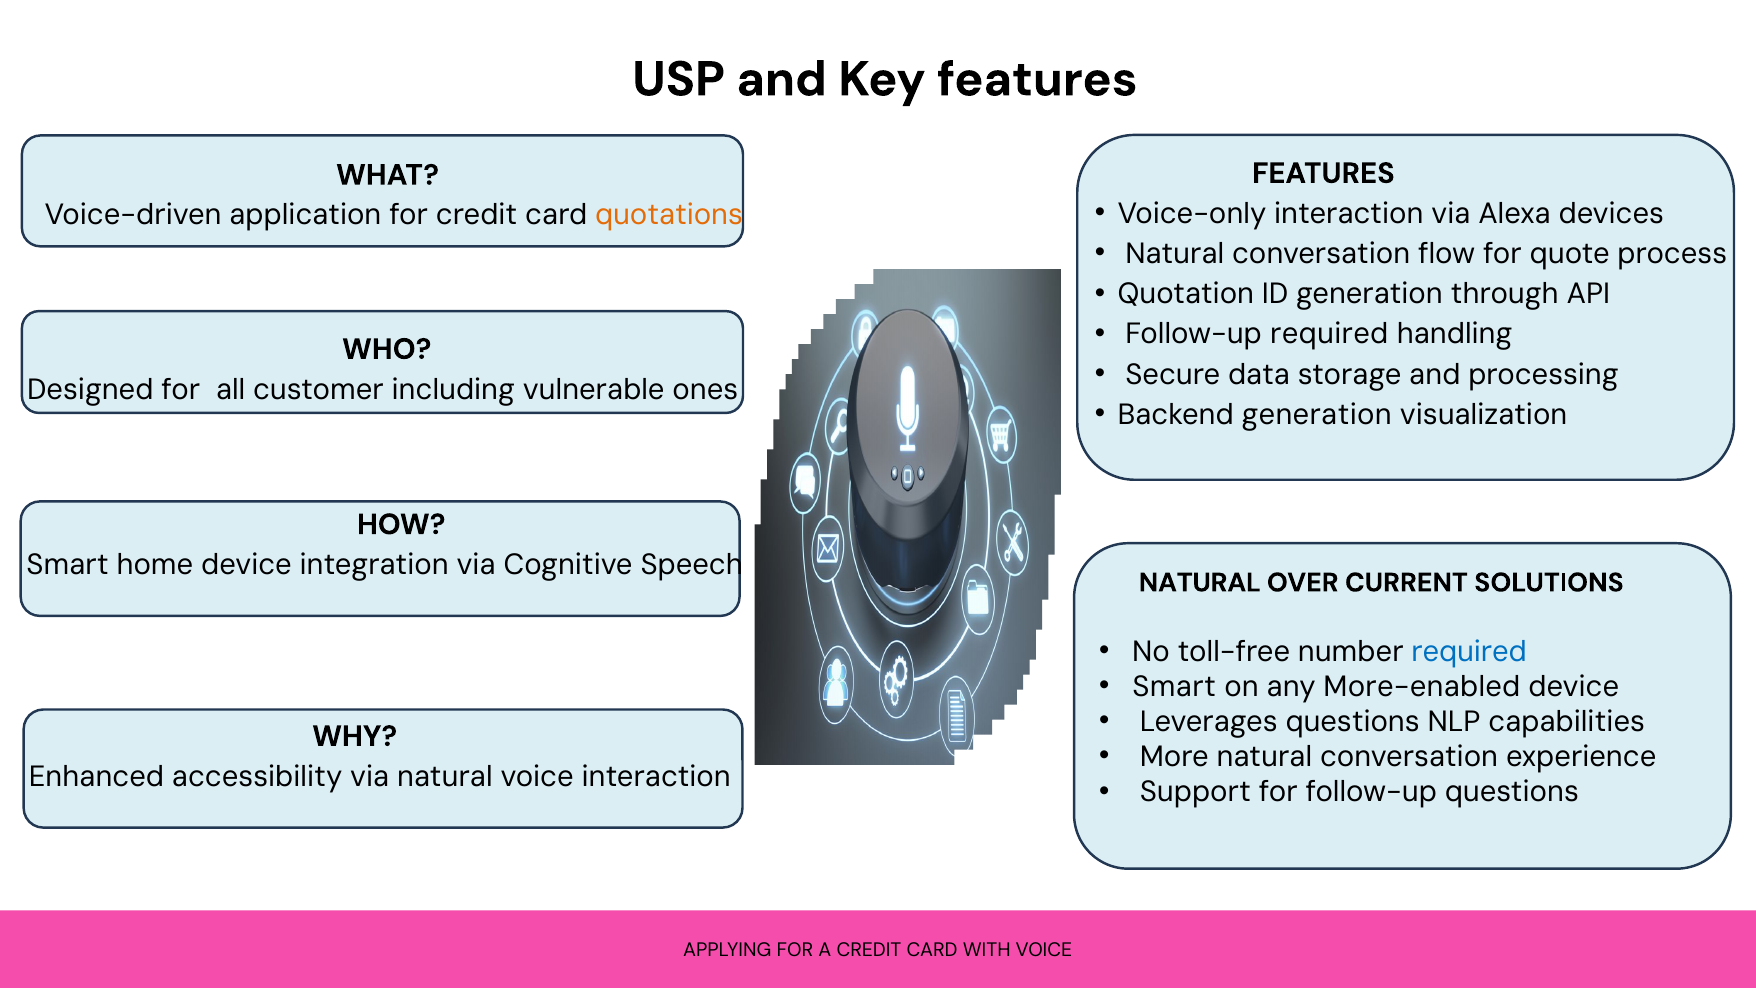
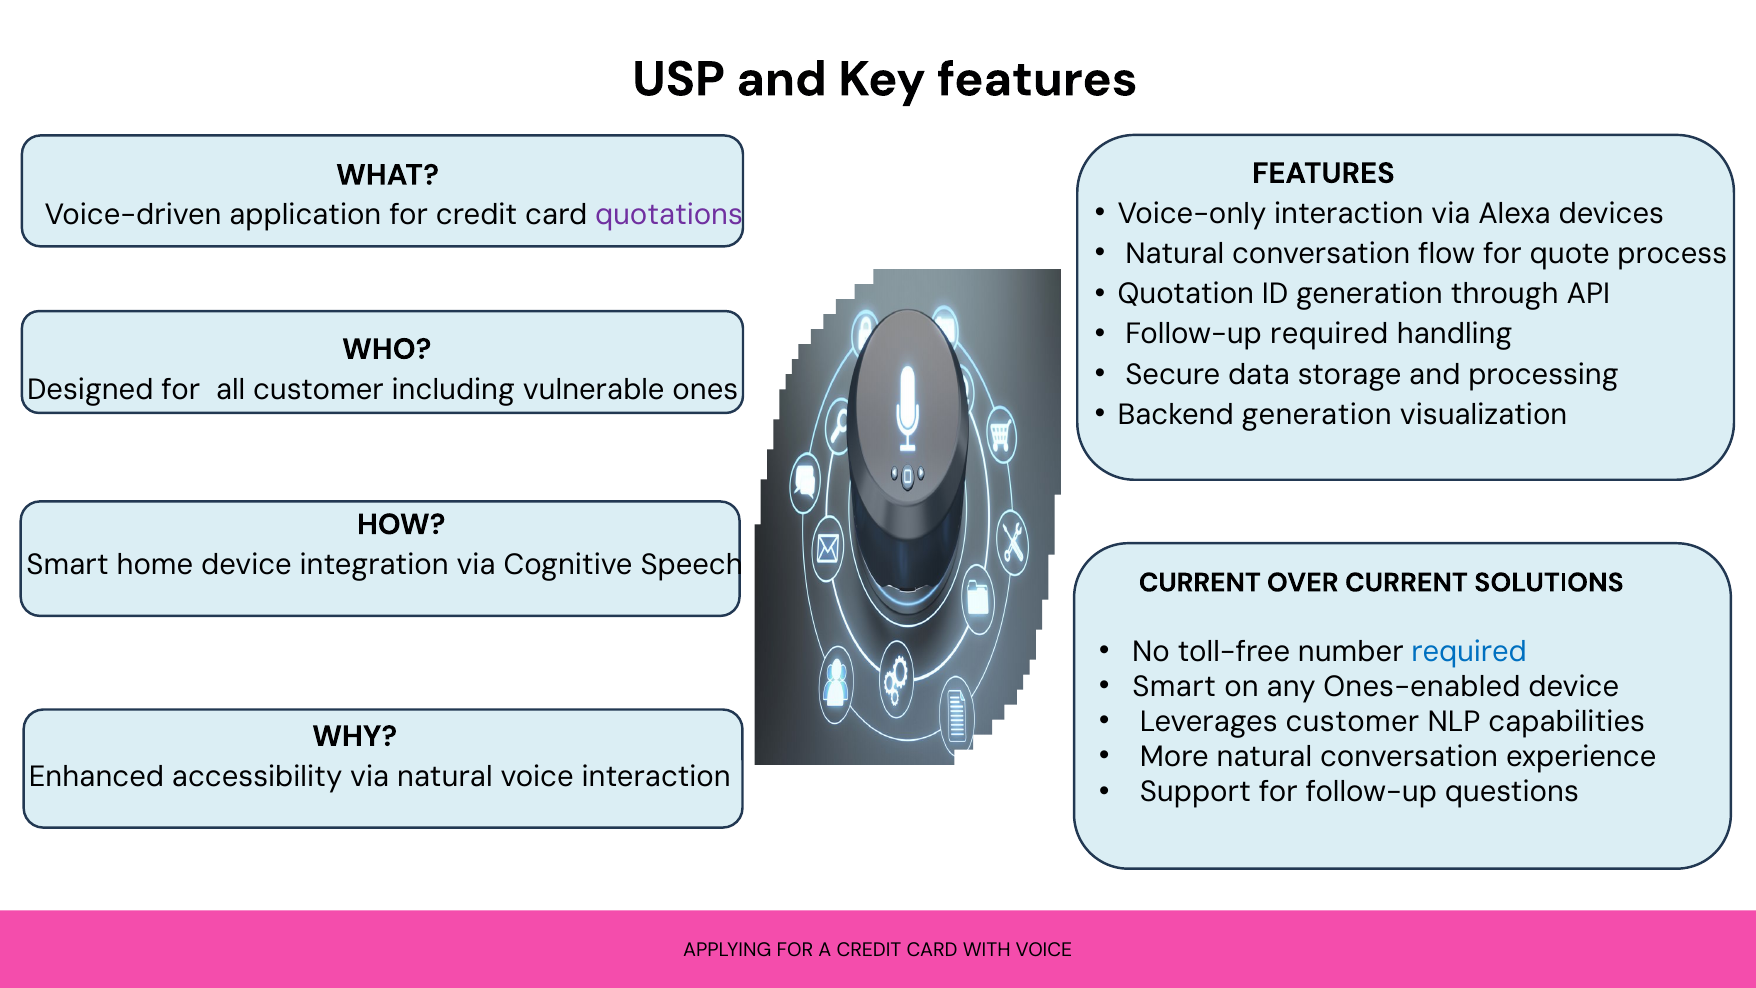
quotations colour: orange -> purple (669, 215)
NATURAL: NATURAL -> CURRENT (1200, 582)
More-enabled: More-enabled -> Ones-enabled (1422, 686)
Leverages questions: questions -> customer (1352, 722)
